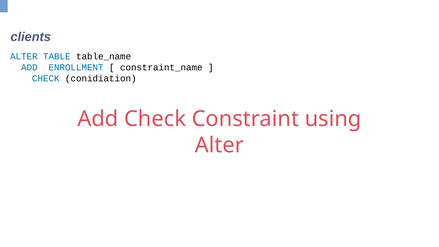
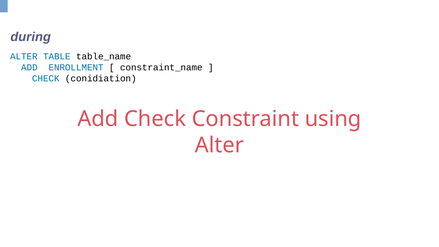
clients: clients -> during (31, 37)
